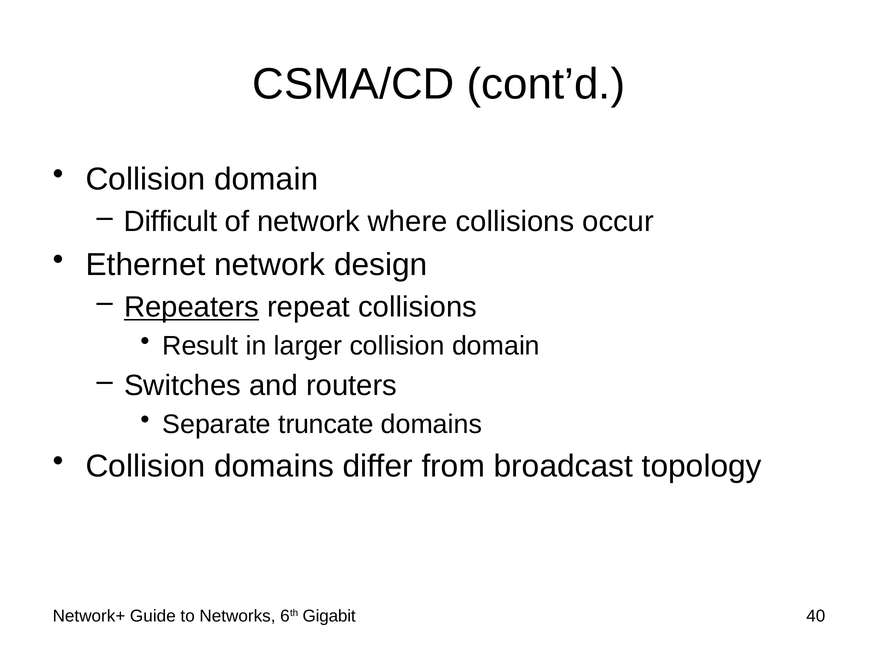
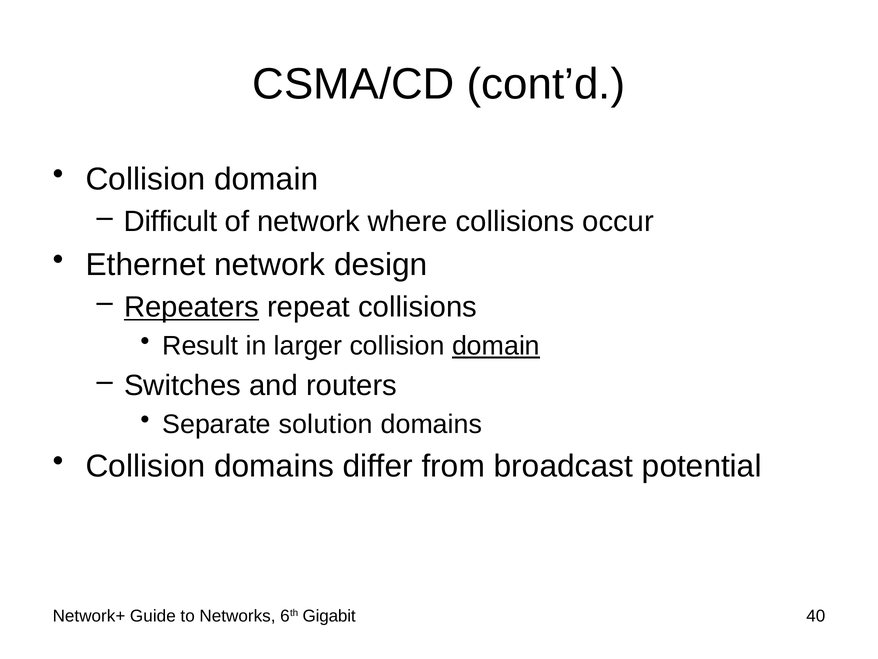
domain underline: none -> present (496, 346)
truncate: truncate -> solution (326, 424)
topology: topology -> potential (702, 466)
